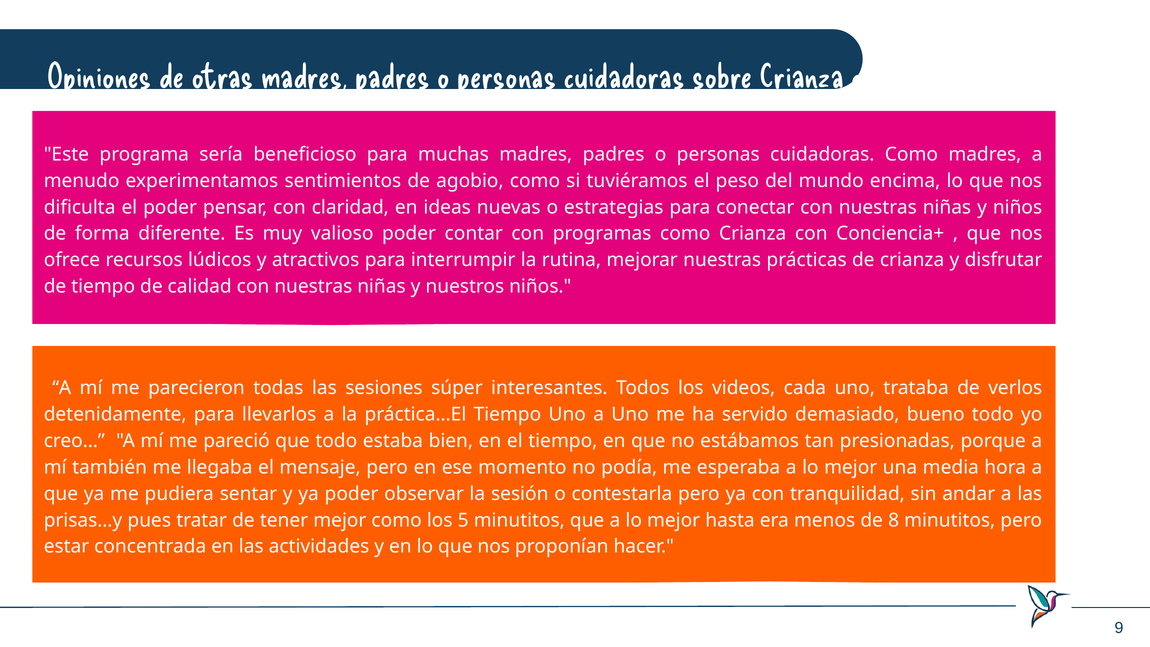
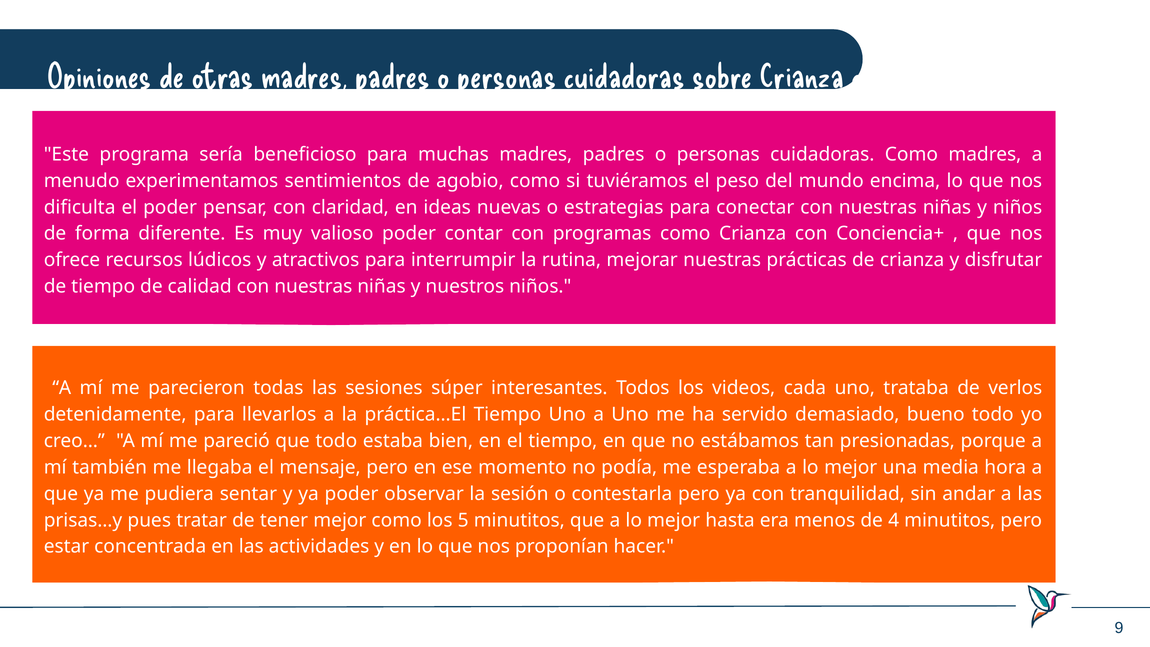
8: 8 -> 4 (894, 520)
